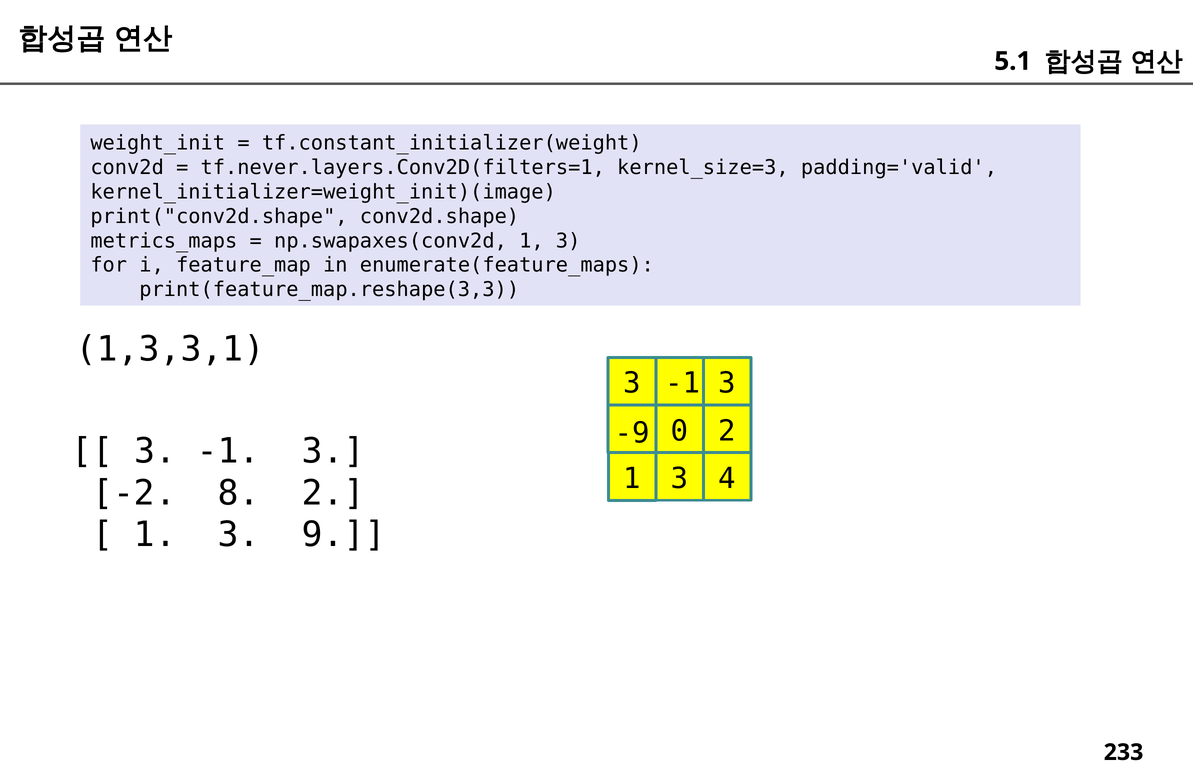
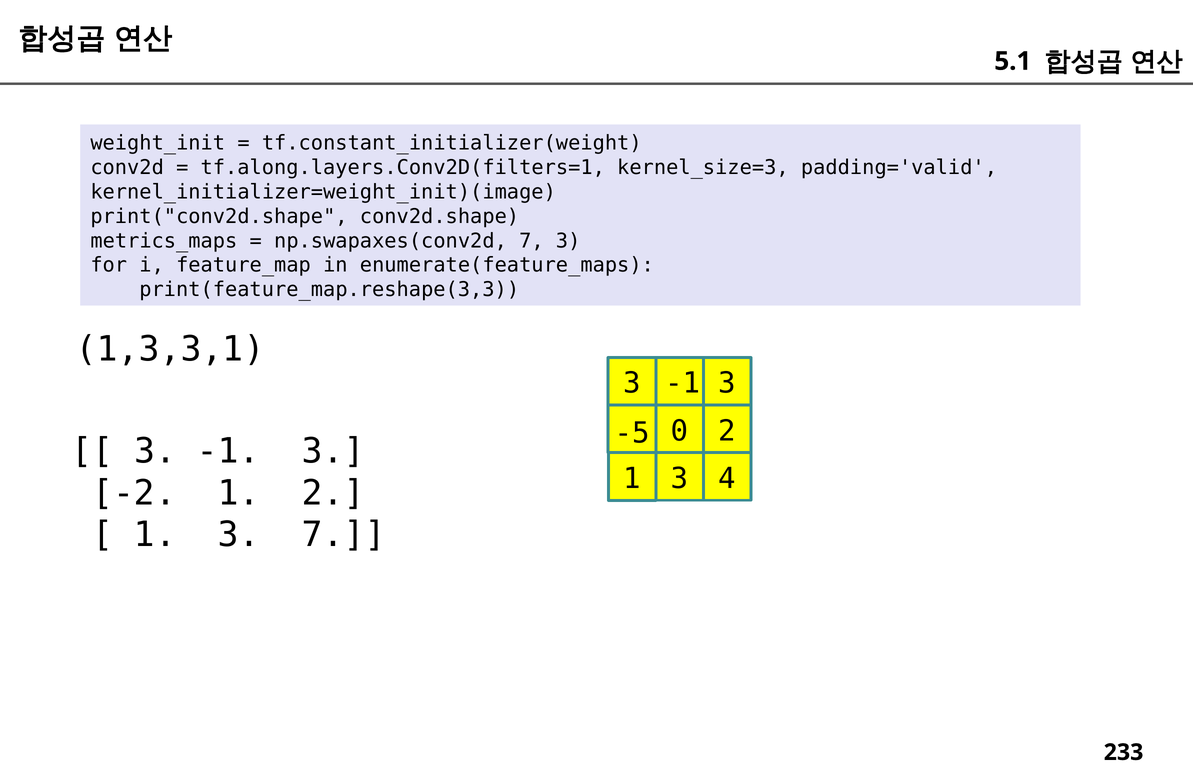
tf.never.layers.Conv2D(filters=1: tf.never.layers.Conv2D(filters=1 -> tf.along.layers.Conv2D(filters=1 (403, 168)
np.swapaxes(conv2d 1: 1 -> 7 (531, 241)
-9: -9 -> -5 (632, 433)
-2 8: 8 -> 1 (239, 493)
3 9: 9 -> 7 (344, 535)
